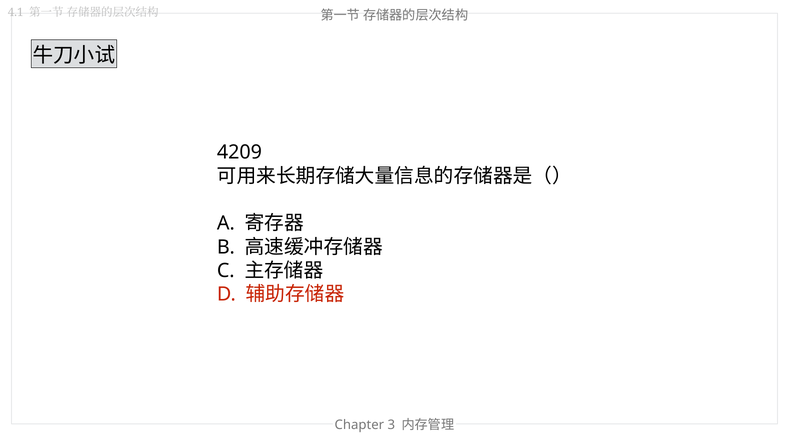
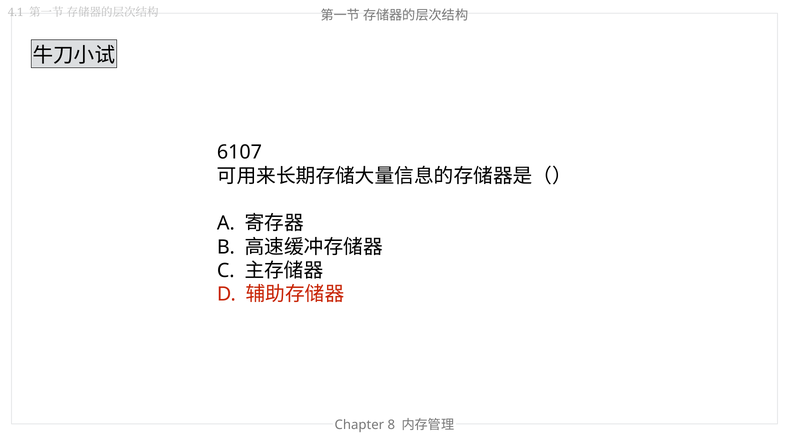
4209: 4209 -> 6107 (239, 152)
3: 3 -> 8 (391, 425)
